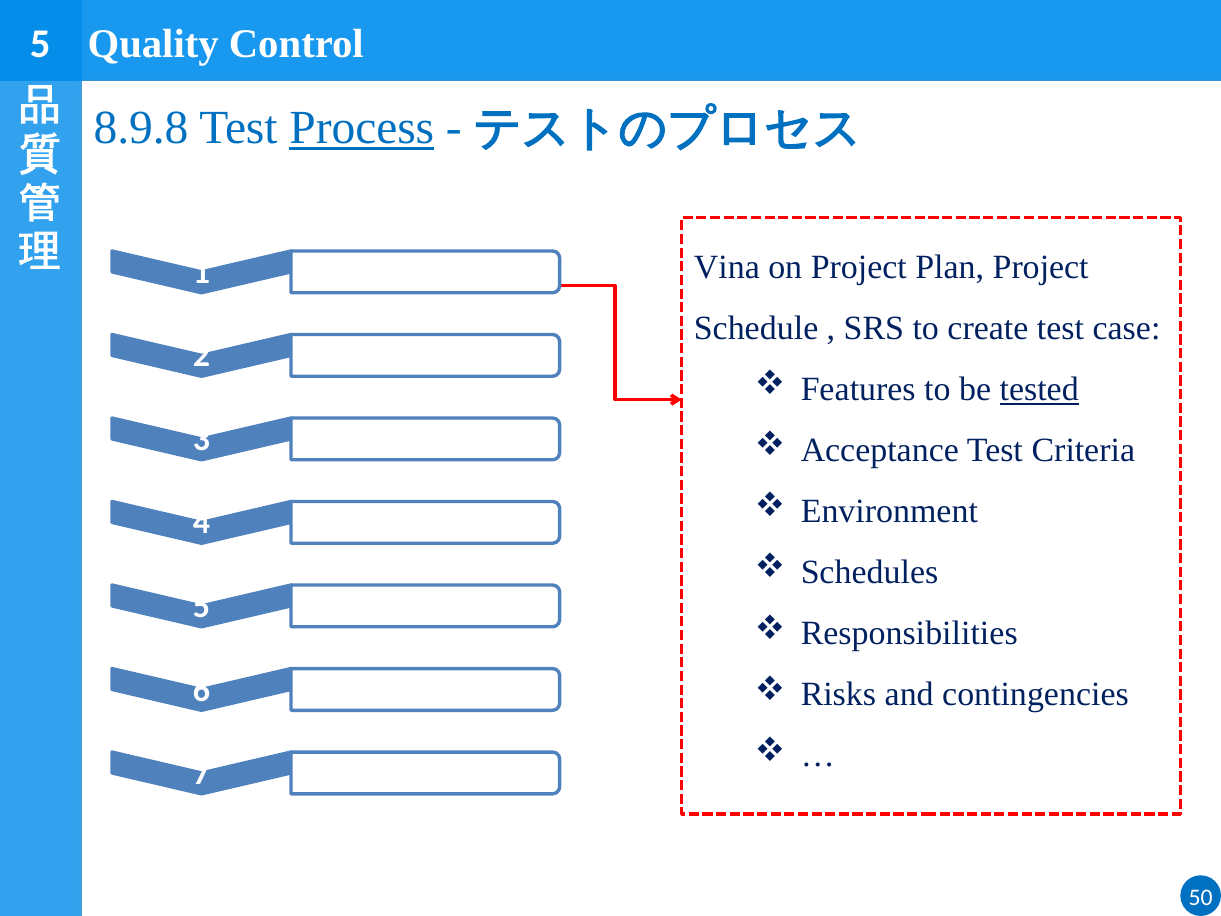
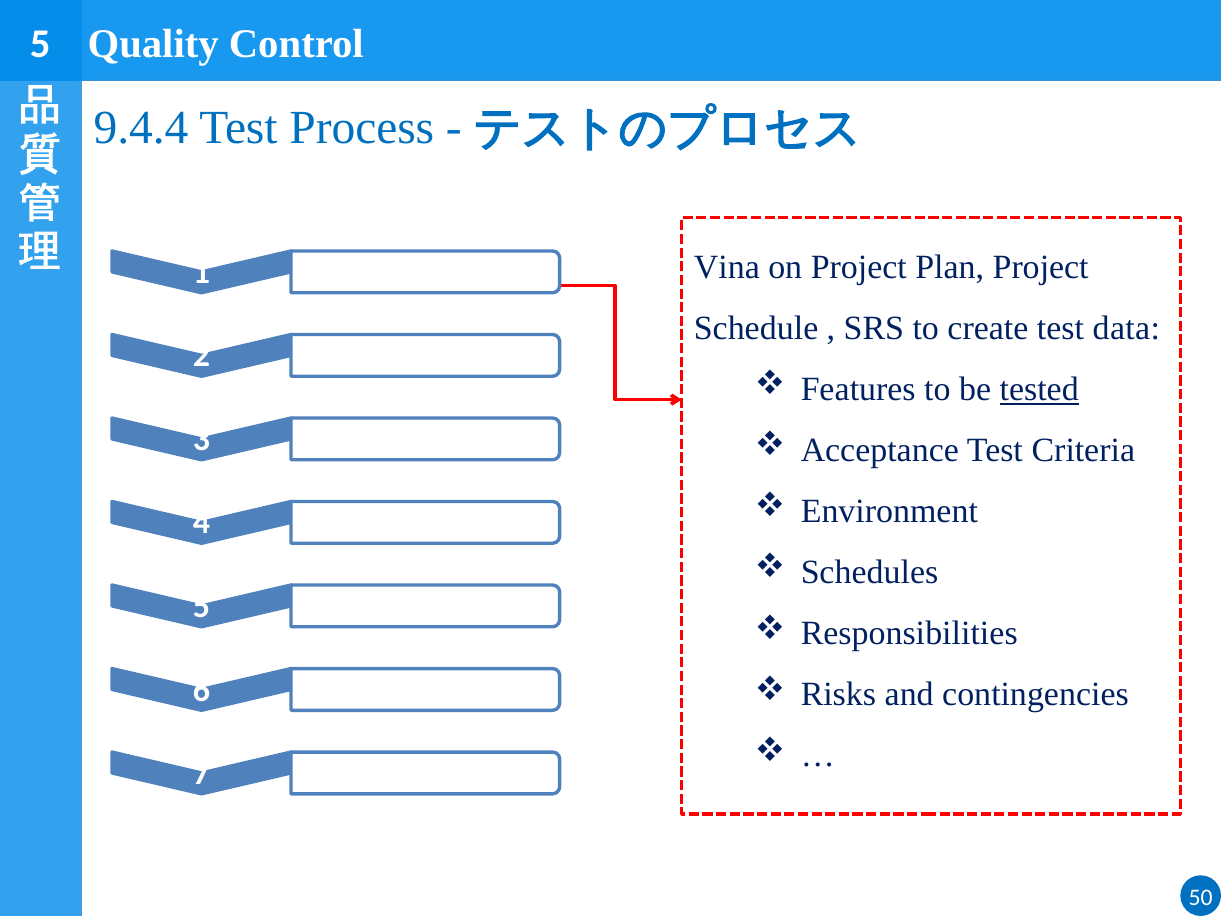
8.9.8: 8.9.8 -> 9.4.4 (141, 128)
Process underline: present -> none (362, 128)
case: case -> data (1126, 328)
